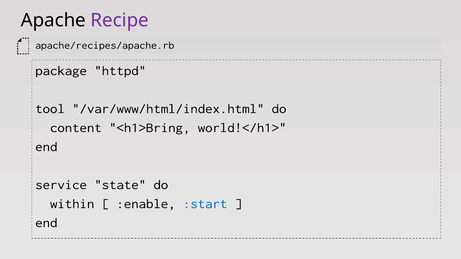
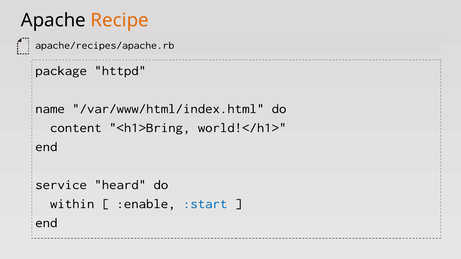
Recipe colour: purple -> orange (120, 20)
tool: tool -> name (50, 109)
state: state -> heard (120, 185)
